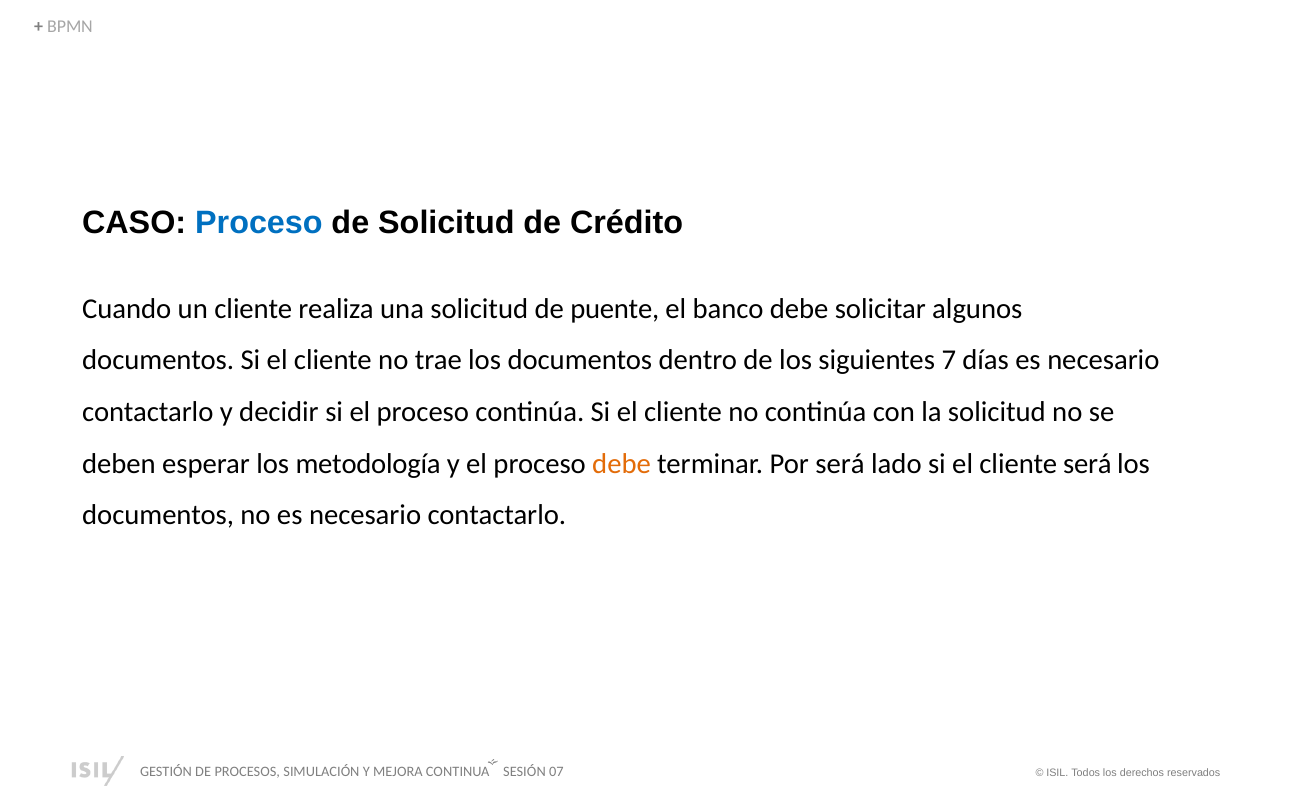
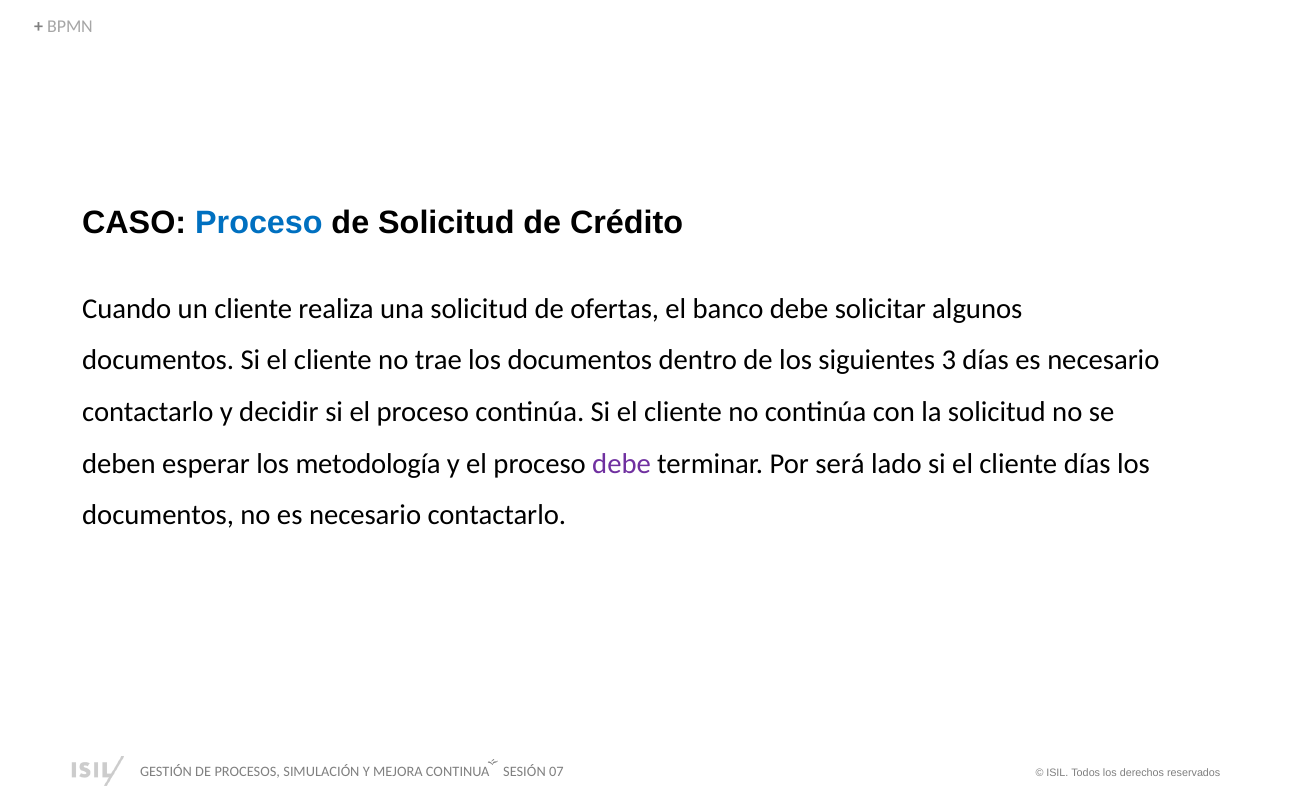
puente: puente -> ofertas (615, 309)
7: 7 -> 3 (949, 361)
debe colour: orange -> purple (622, 464)
cliente será: será -> días (1087, 464)
